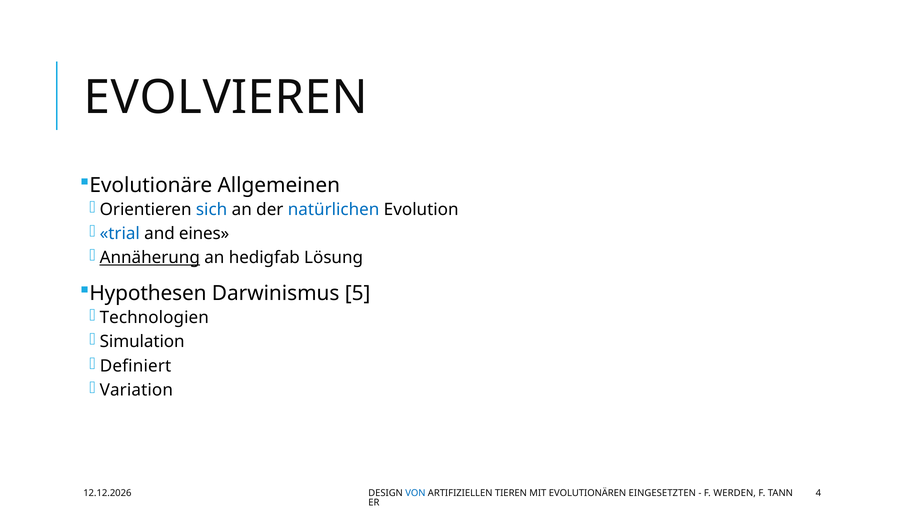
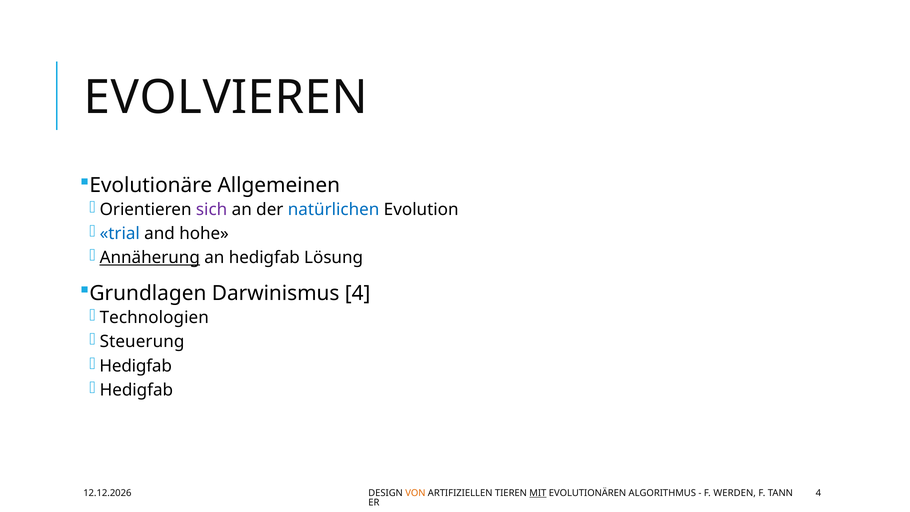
sich colour: blue -> purple (212, 209)
eines: eines -> hohe (204, 234)
Hypothesen: Hypothesen -> Grundlagen (148, 293)
Darwinismus 5: 5 -> 4 (358, 293)
Simulation: Simulation -> Steuerung (142, 342)
Definiert: Definiert -> Hedigfab (136, 366)
Variation: Variation -> Hedigfab (136, 390)
VON colour: blue -> orange (415, 493)
MIT underline: none -> present (538, 493)
EINGESETZTEN: EINGESETZTEN -> ALGORITHMUS (662, 493)
